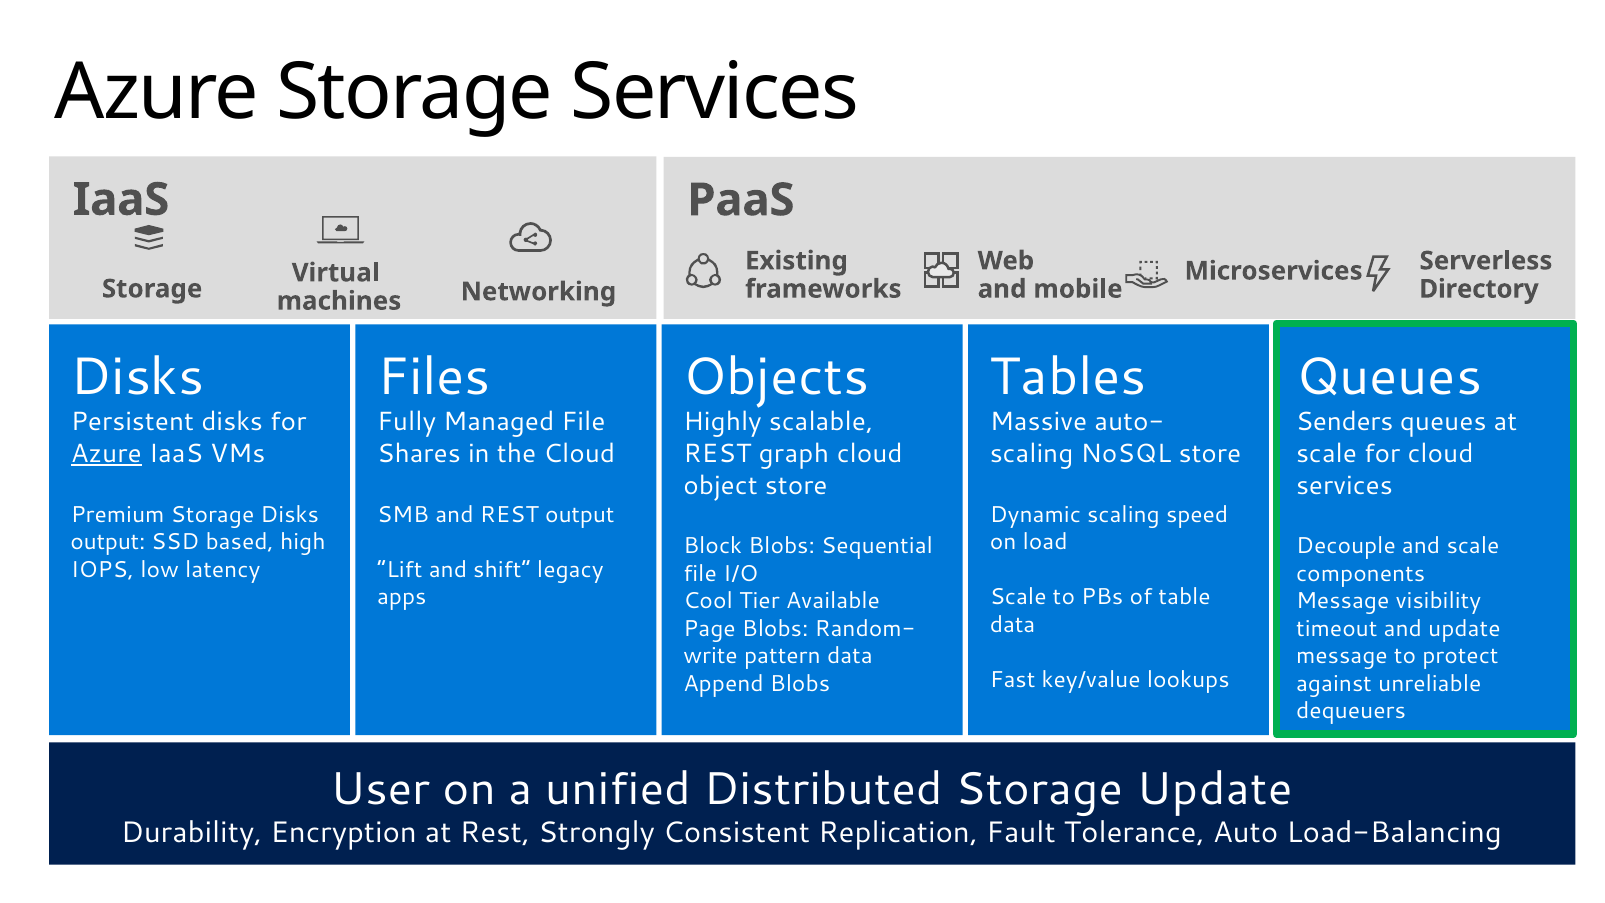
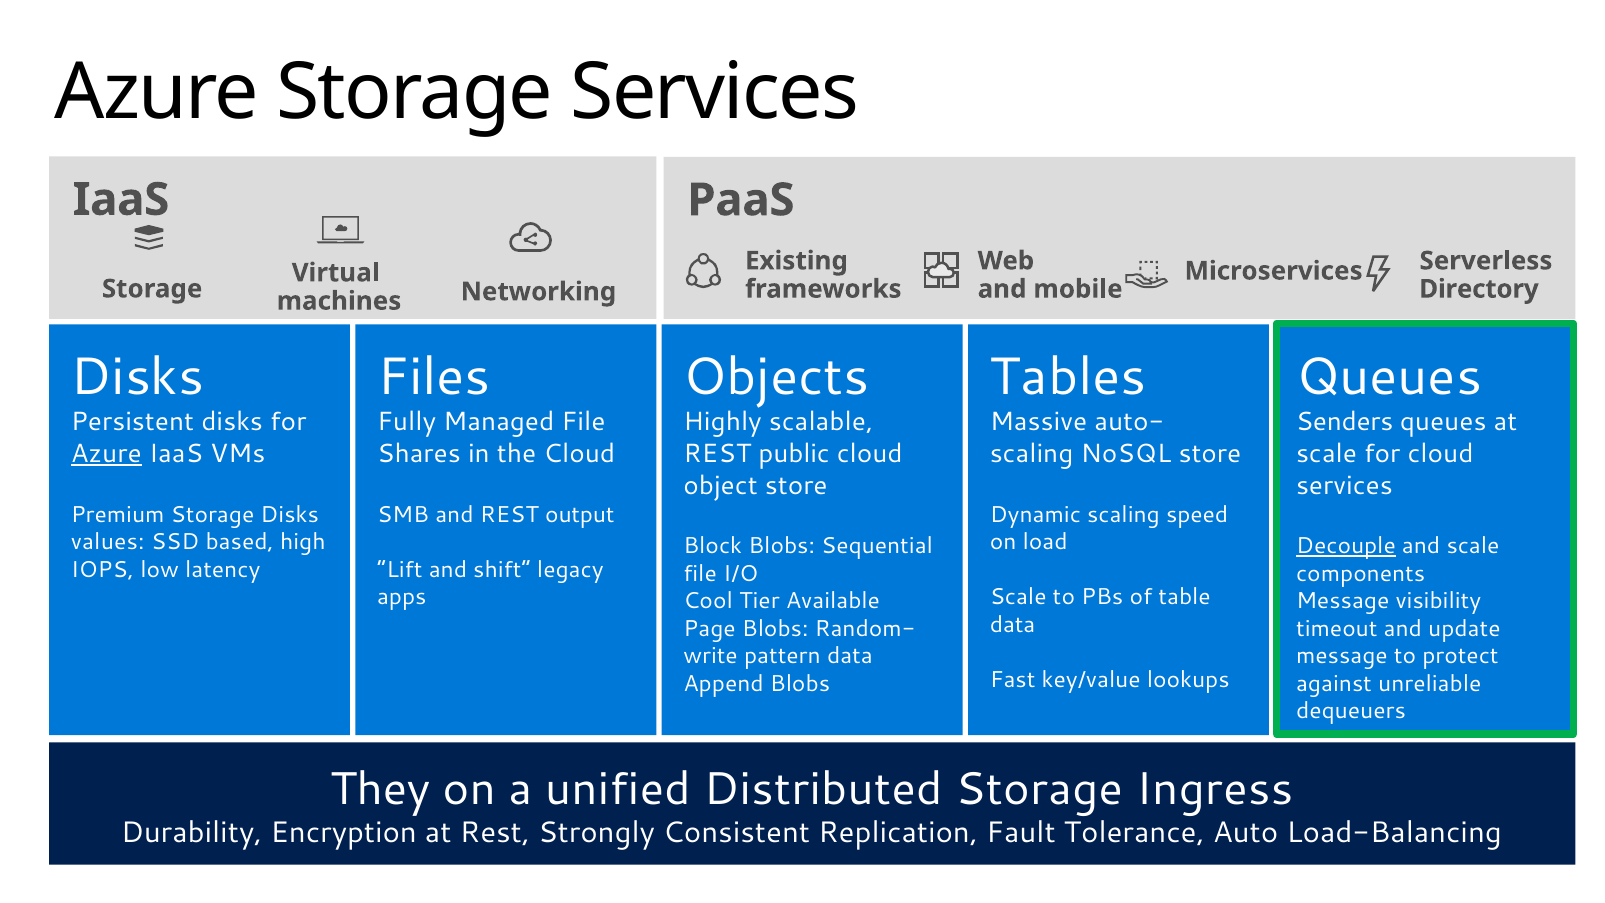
graph: graph -> public (794, 454)
output: output -> values (108, 542)
Decouple underline: none -> present (1346, 546)
User: User -> They (380, 789)
Storage Update: Update -> Ingress (1215, 789)
